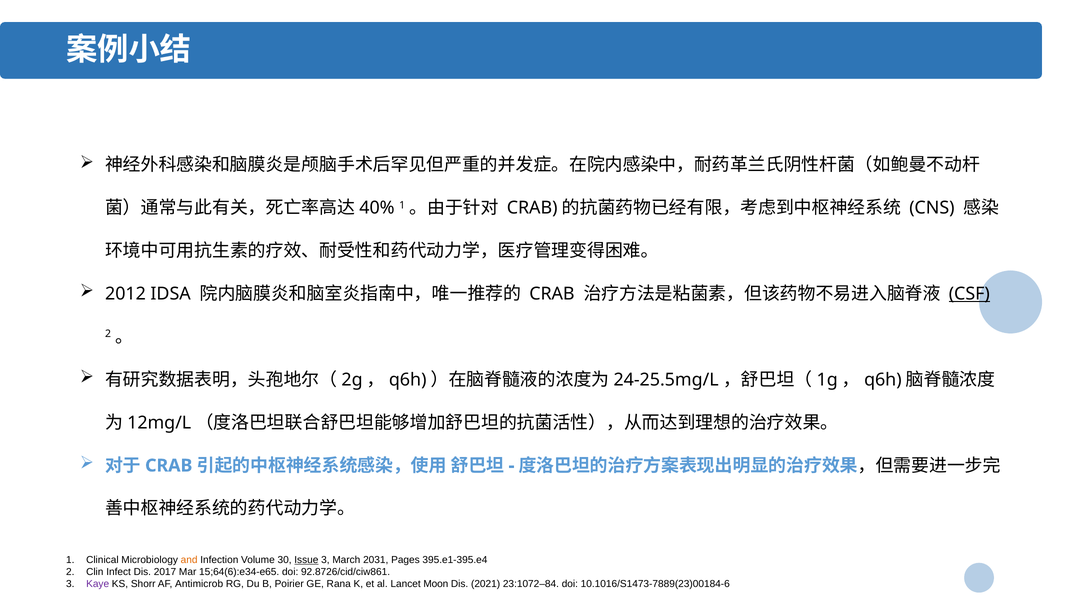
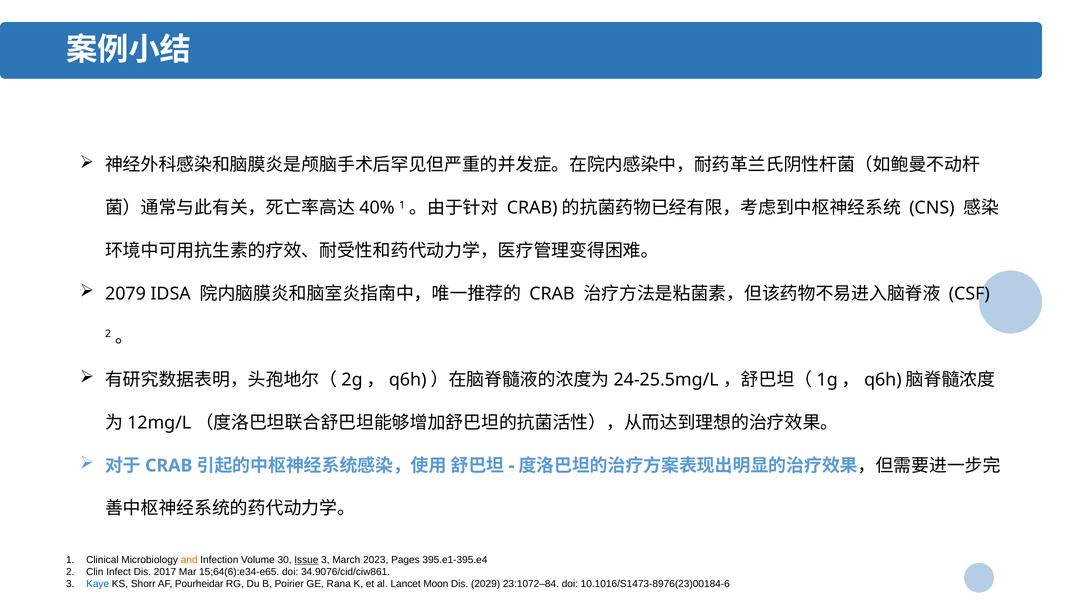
2012: 2012 -> 2079 (126, 294)
CSF underline: present -> none (969, 294)
2031: 2031 -> 2023 (376, 560)
92.8726/cid/ciw861: 92.8726/cid/ciw861 -> 34.9076/cid/ciw861 (346, 572)
Kaye colour: purple -> blue (98, 584)
Antimicrob: Antimicrob -> Pourheidar (199, 584)
2021: 2021 -> 2029 (486, 584)
10.1016/S1473-7889(23)00184-6: 10.1016/S1473-7889(23)00184-6 -> 10.1016/S1473-8976(23)00184-6 (655, 584)
